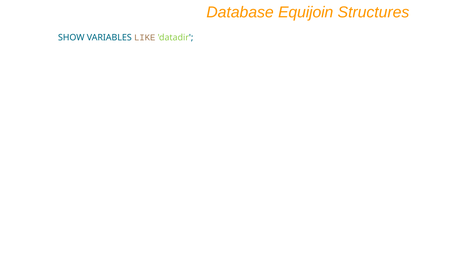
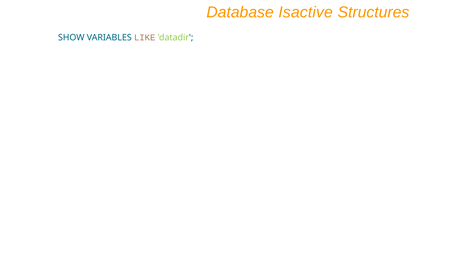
Equijoin: Equijoin -> Isactive (306, 12)
